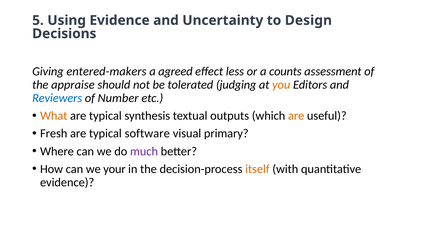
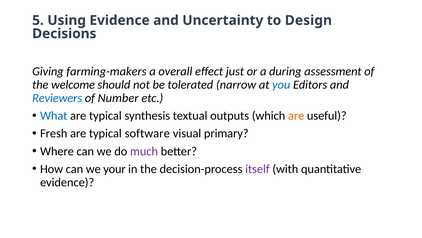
entered-makers: entered-makers -> farming-makers (107, 71)
agreed: agreed -> overall (175, 71)
less: less -> just (235, 71)
counts: counts -> during (285, 71)
appraise: appraise -> welcome (73, 85)
judging: judging -> narrow (236, 85)
you colour: orange -> blue (281, 85)
What colour: orange -> blue (54, 116)
itself colour: orange -> purple (257, 169)
